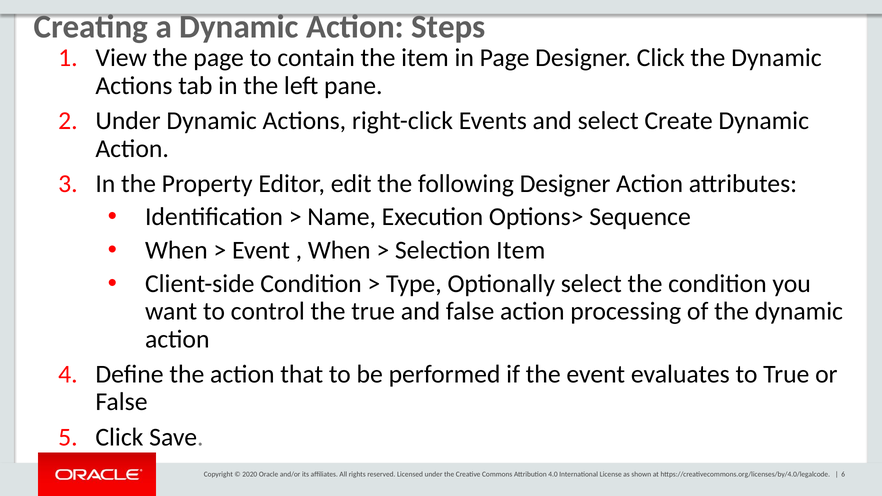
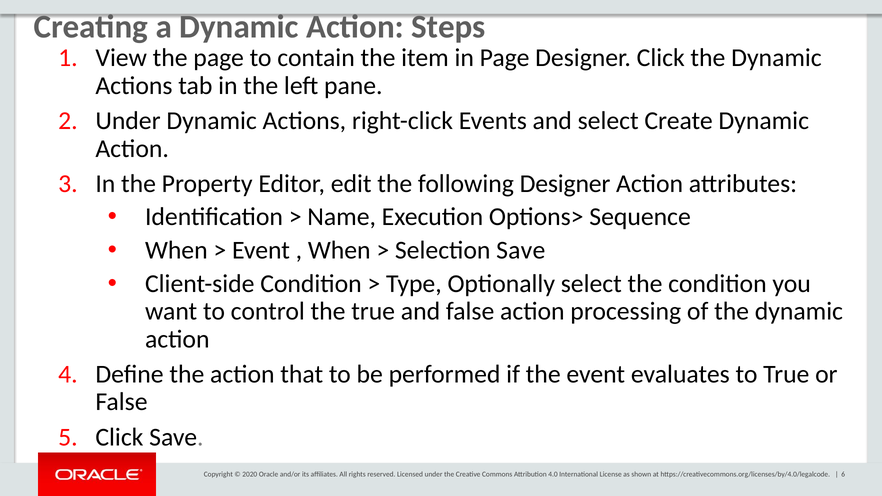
Selection Item: Item -> Save (521, 250)
